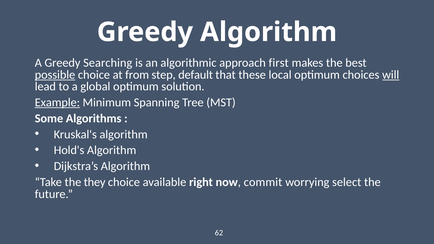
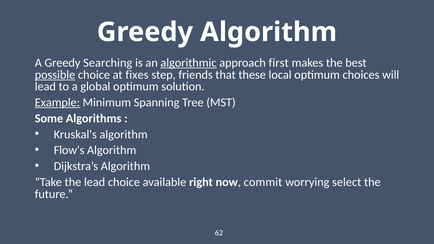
algorithmic underline: none -> present (188, 63)
from: from -> fixes (137, 75)
default: default -> friends (196, 75)
will underline: present -> none (391, 75)
Hold's: Hold's -> Flow's (69, 150)
the they: they -> lead (95, 182)
